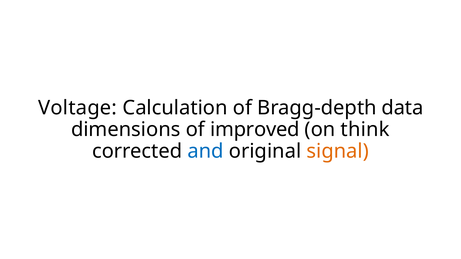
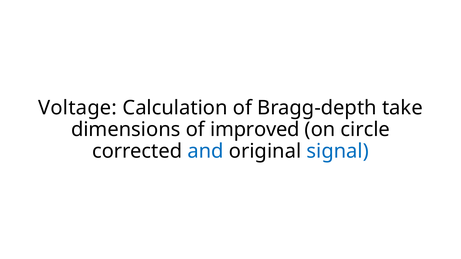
data: data -> take (402, 108)
think: think -> circle (365, 130)
signal colour: orange -> blue (338, 152)
